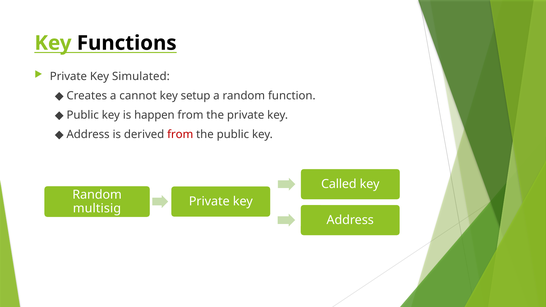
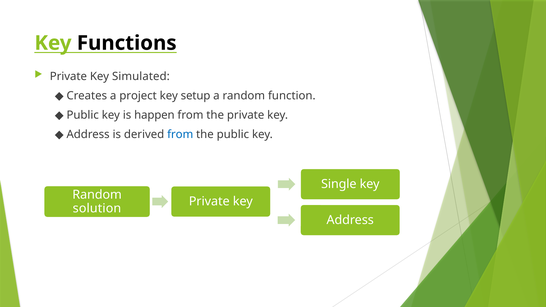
cannot: cannot -> project (138, 96)
from colour: red -> blue (180, 134)
Called: Called -> Single (339, 184)
multisig: multisig -> solution (97, 208)
